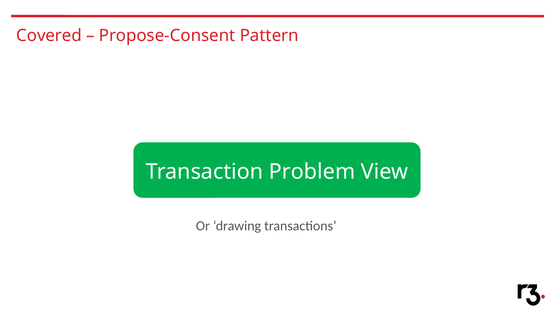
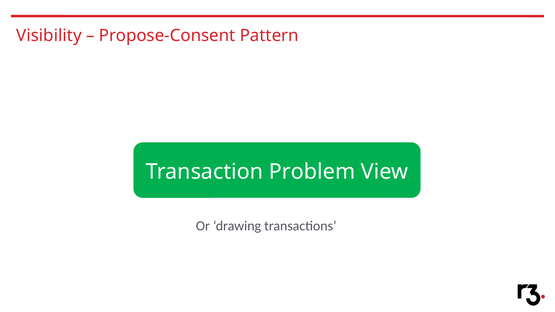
Covered: Covered -> Visibility (49, 36)
